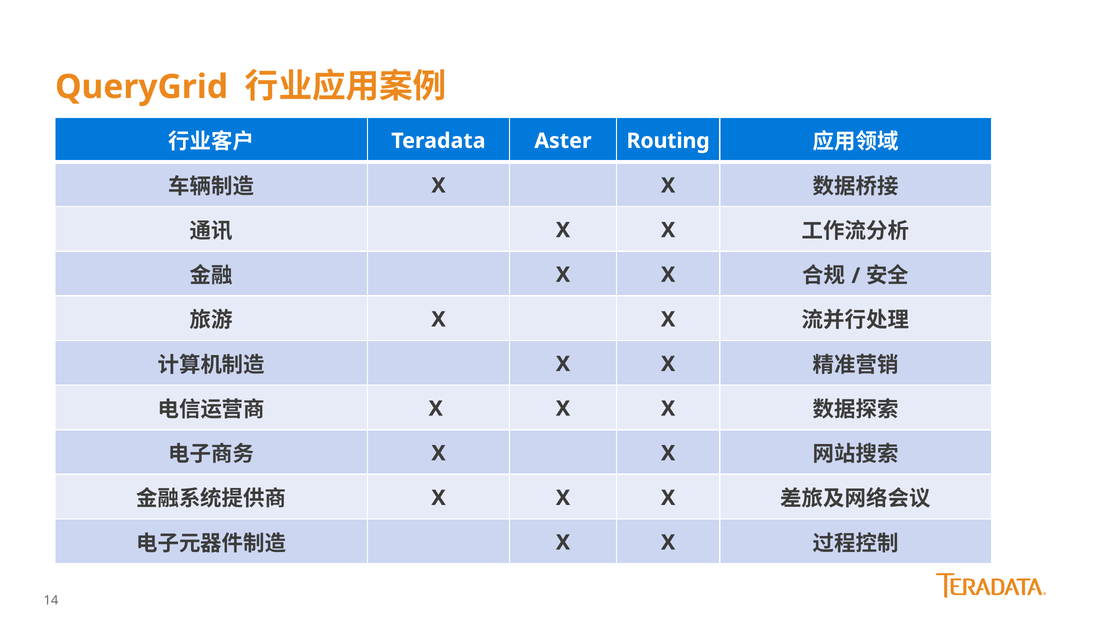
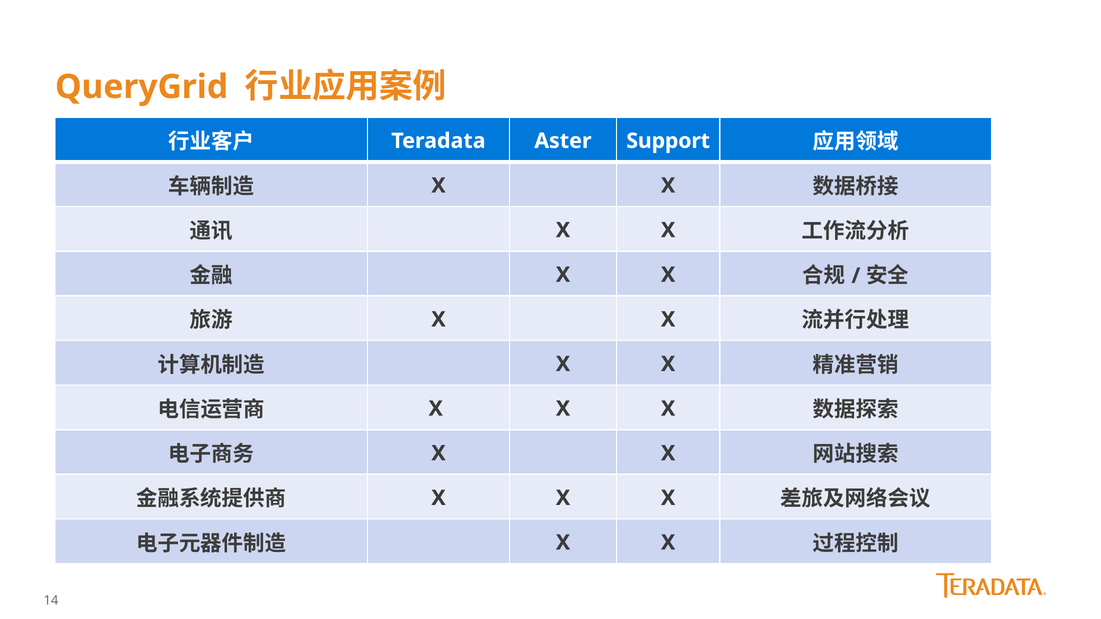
Routing: Routing -> Support (668, 141)
